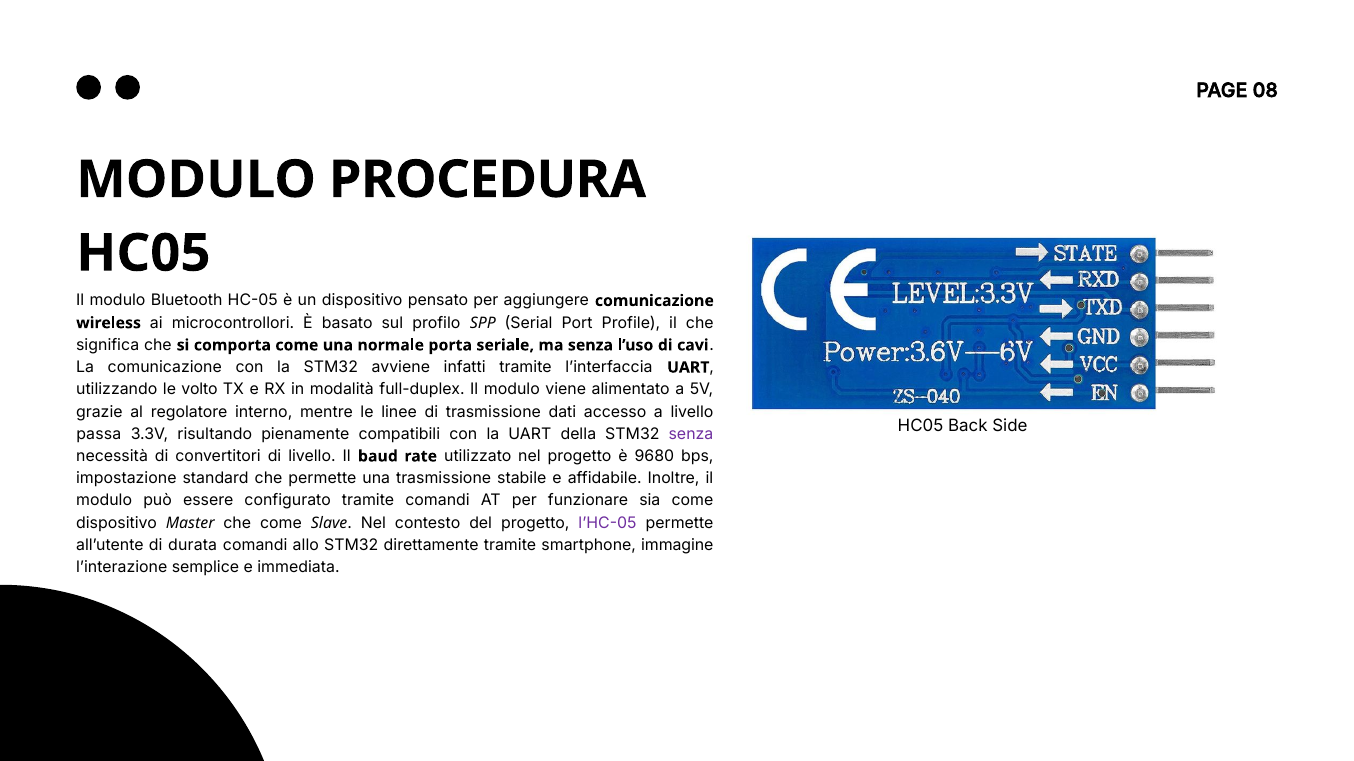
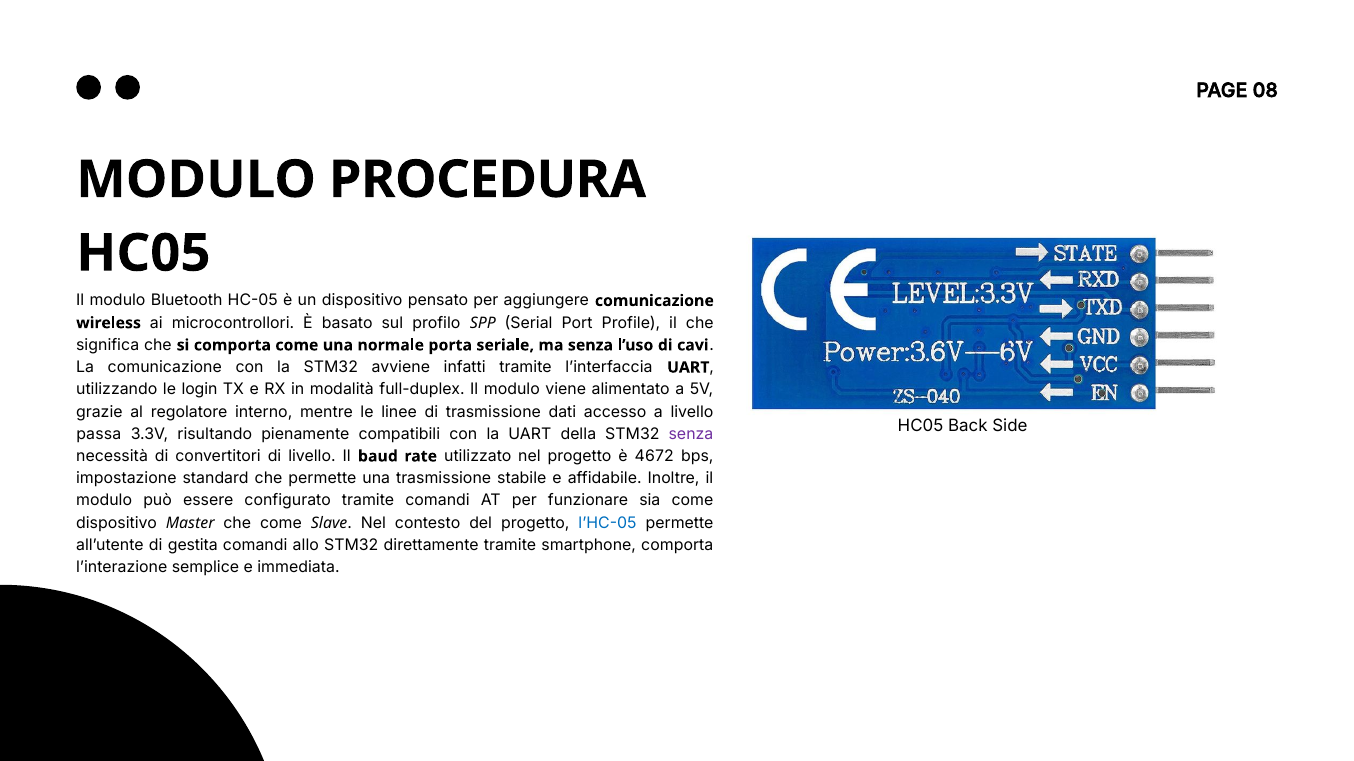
volto: volto -> login (200, 390)
9680: 9680 -> 4672 (654, 457)
l’HC-05 colour: purple -> blue (607, 523)
durata: durata -> gestita (193, 546)
smartphone immagine: immagine -> comporta (677, 546)
